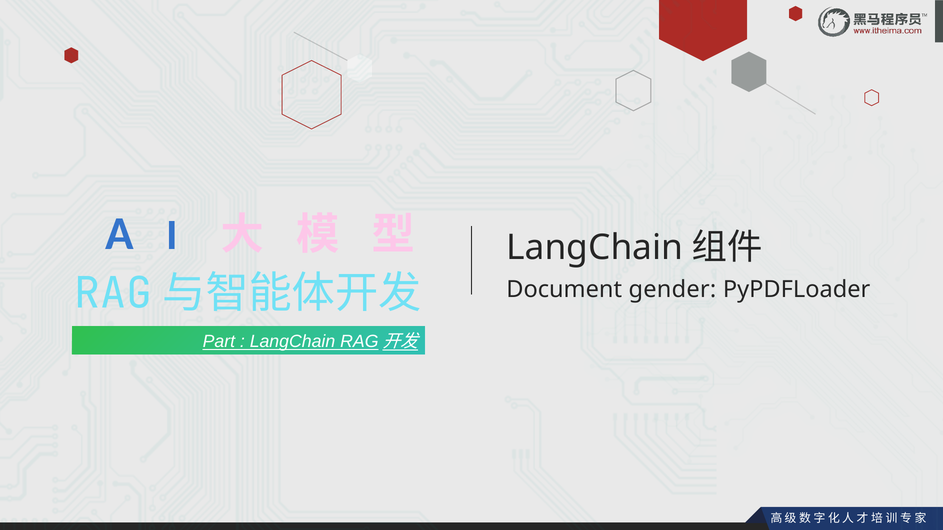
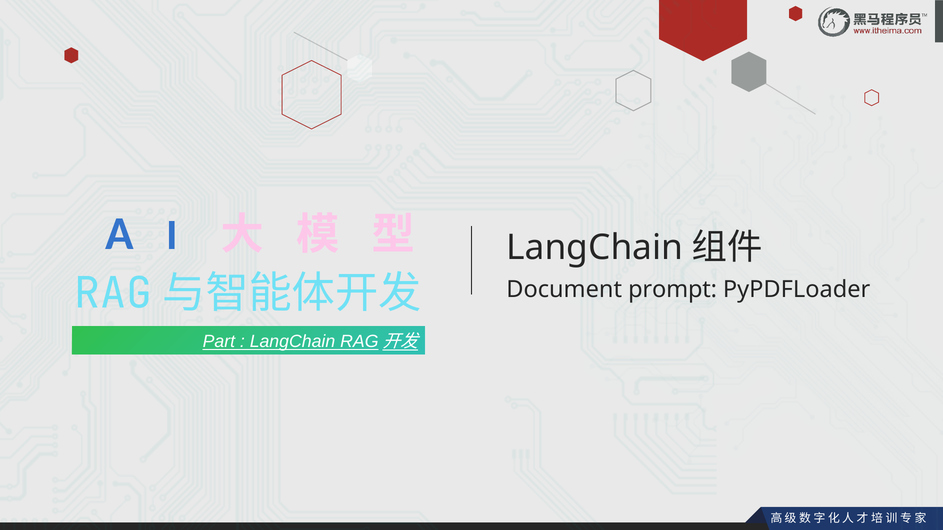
gender: gender -> prompt (673, 290)
